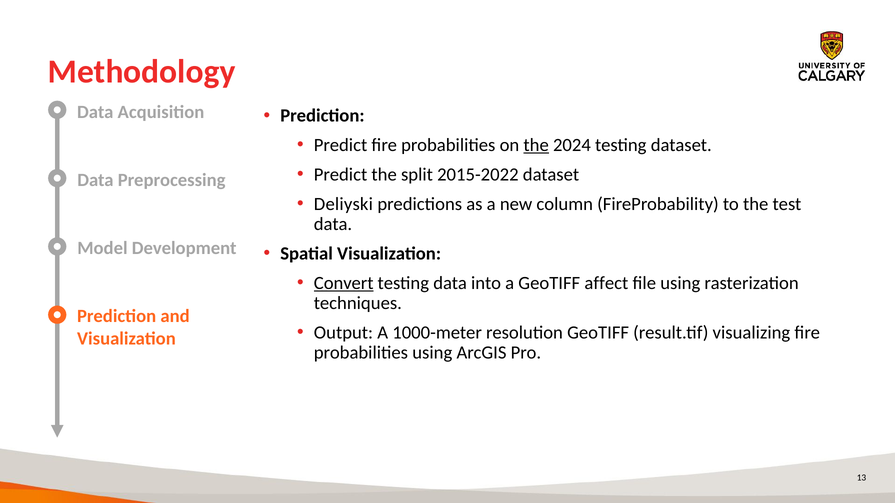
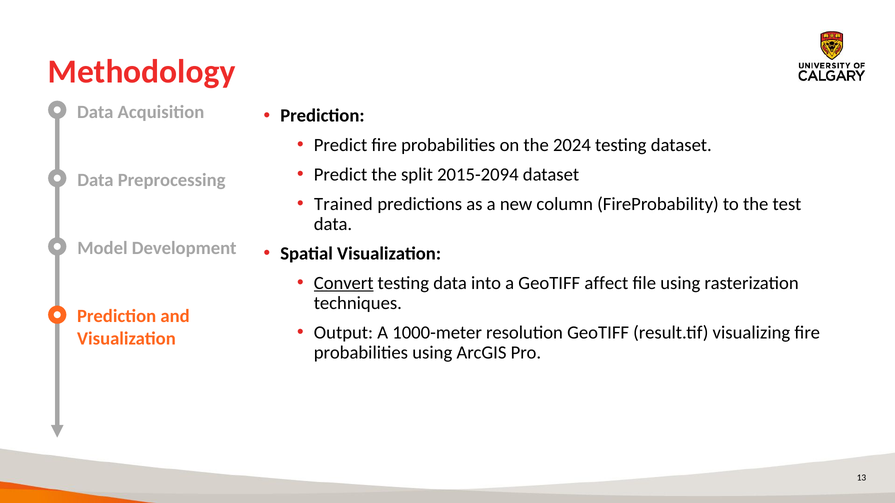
the underline: present -> none (536, 145)
2015-2022: 2015-2022 -> 2015-2094 (478, 175)
Deliyski: Deliyski -> Trained (343, 204)
